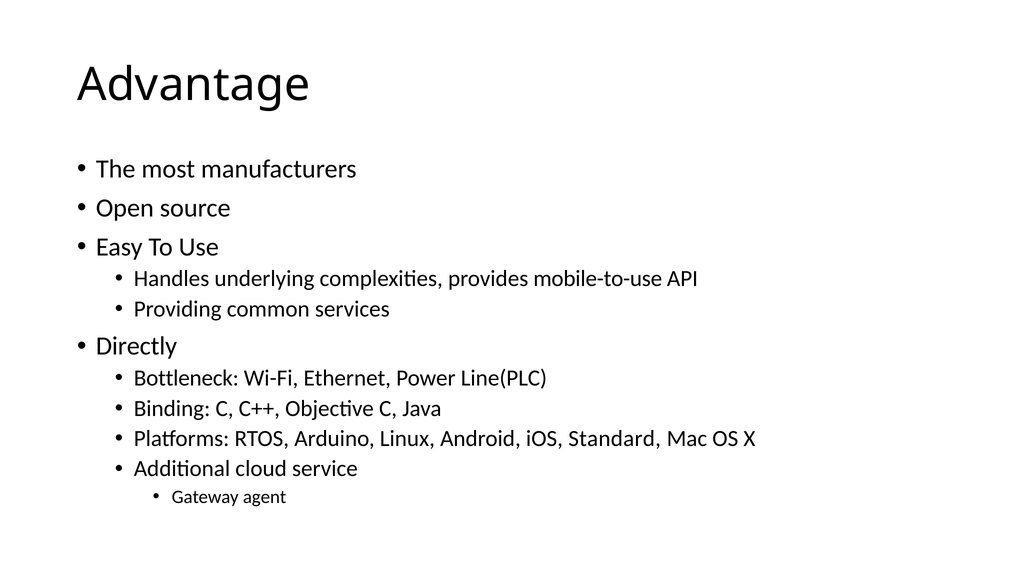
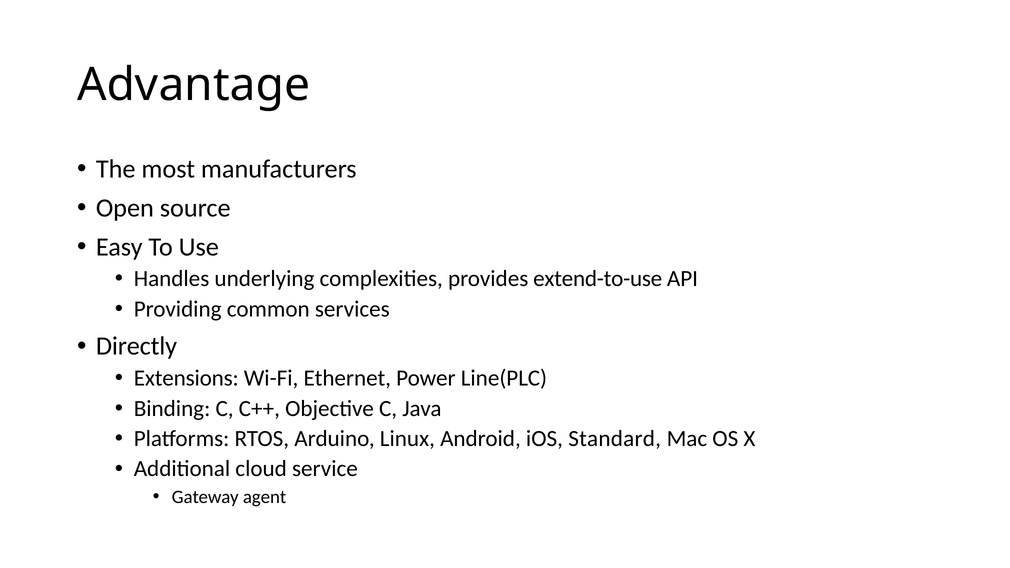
mobile-to-use: mobile-to-use -> extend-to-use (598, 279)
Bottleneck: Bottleneck -> Extensions (186, 378)
